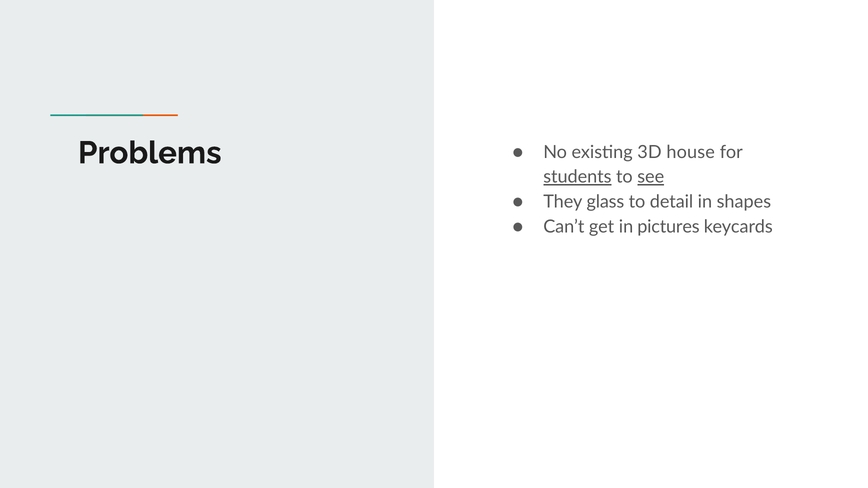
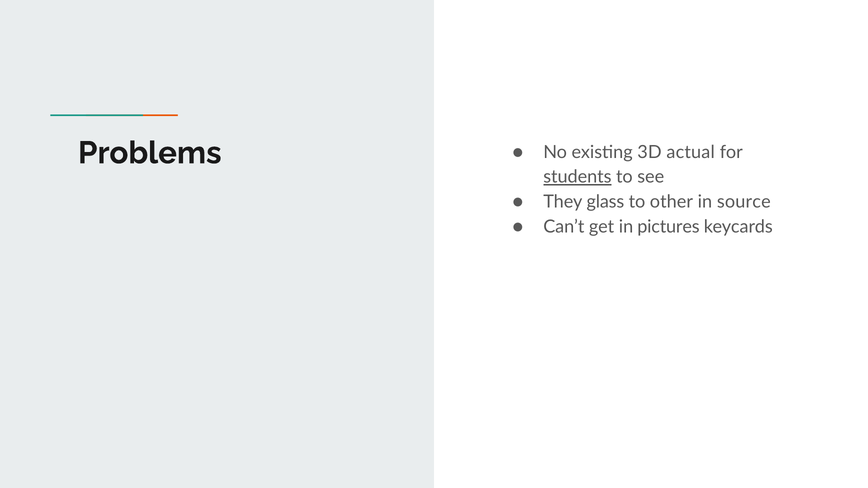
house: house -> actual (691, 152)
see underline: present -> none (651, 177)
detail: detail -> other (671, 202)
shapes: shapes -> source (744, 202)
